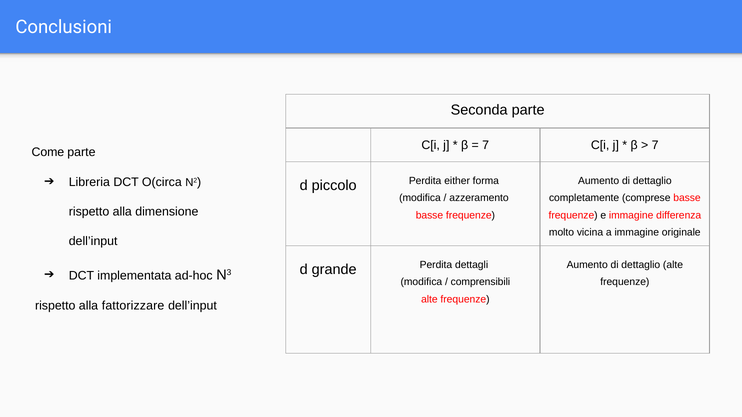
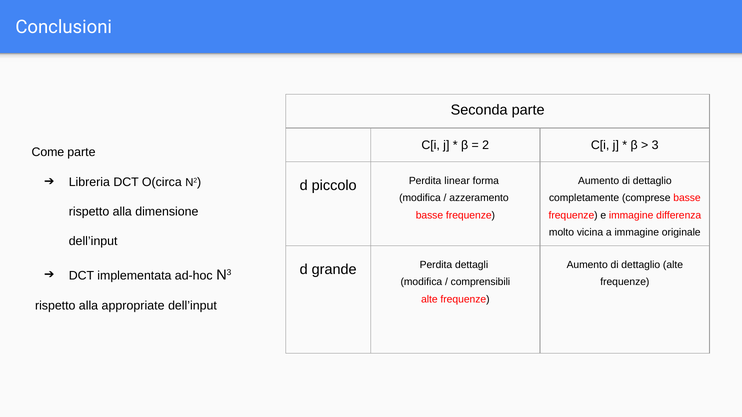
7: 7 -> 2 (486, 145)
7: 7 -> 3 (655, 145)
either: either -> linear (457, 181)
fattorizzare: fattorizzare -> appropriate (133, 306)
